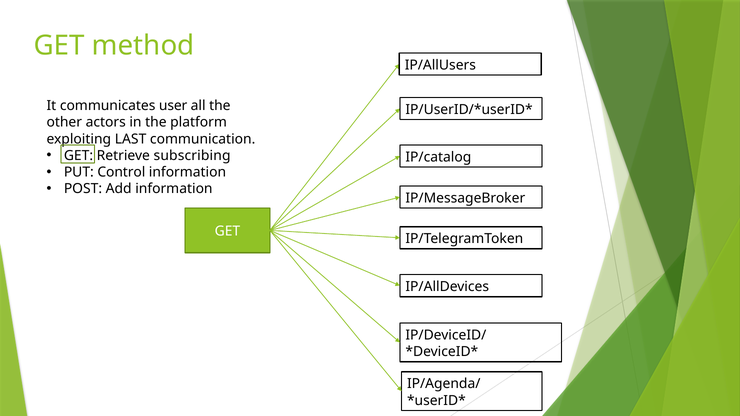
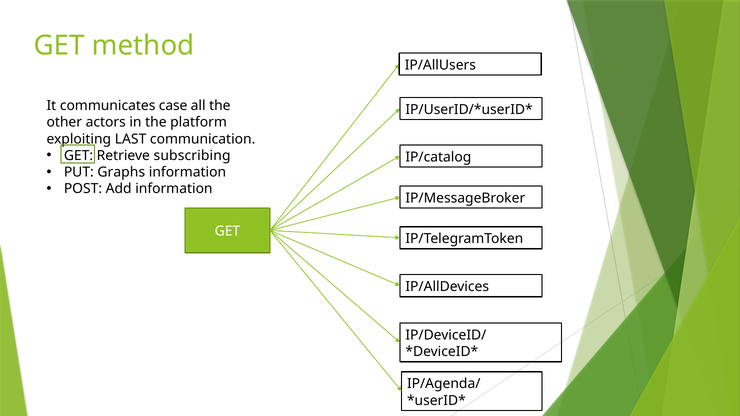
user: user -> case (173, 106)
Control: Control -> Graphs (121, 172)
